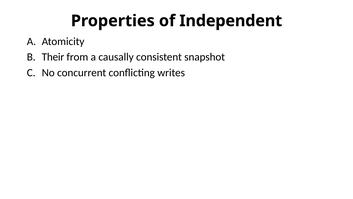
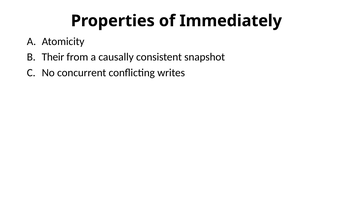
Independent: Independent -> Immediately (231, 21)
